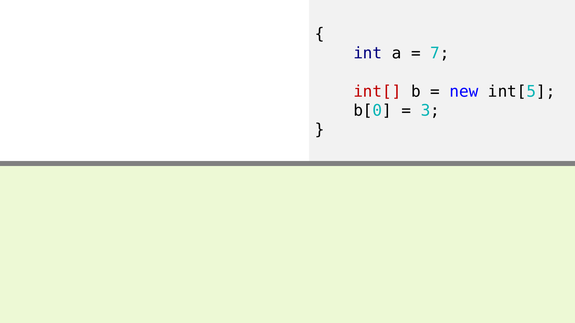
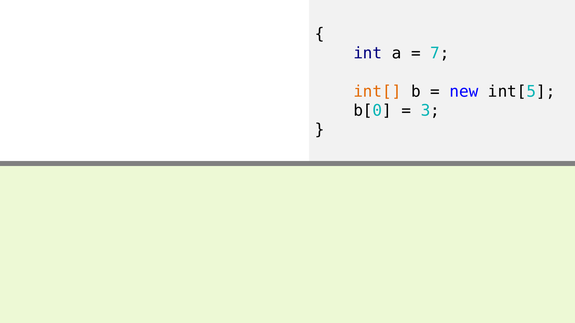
int[ colour: red -> orange (377, 92)
